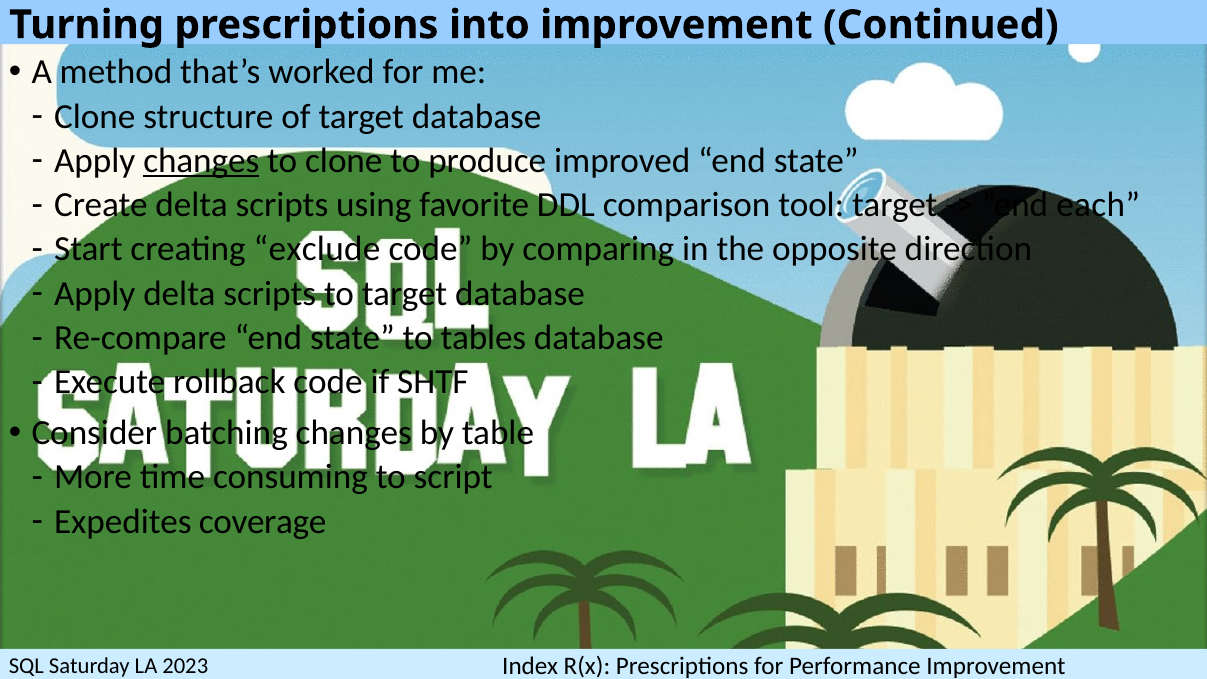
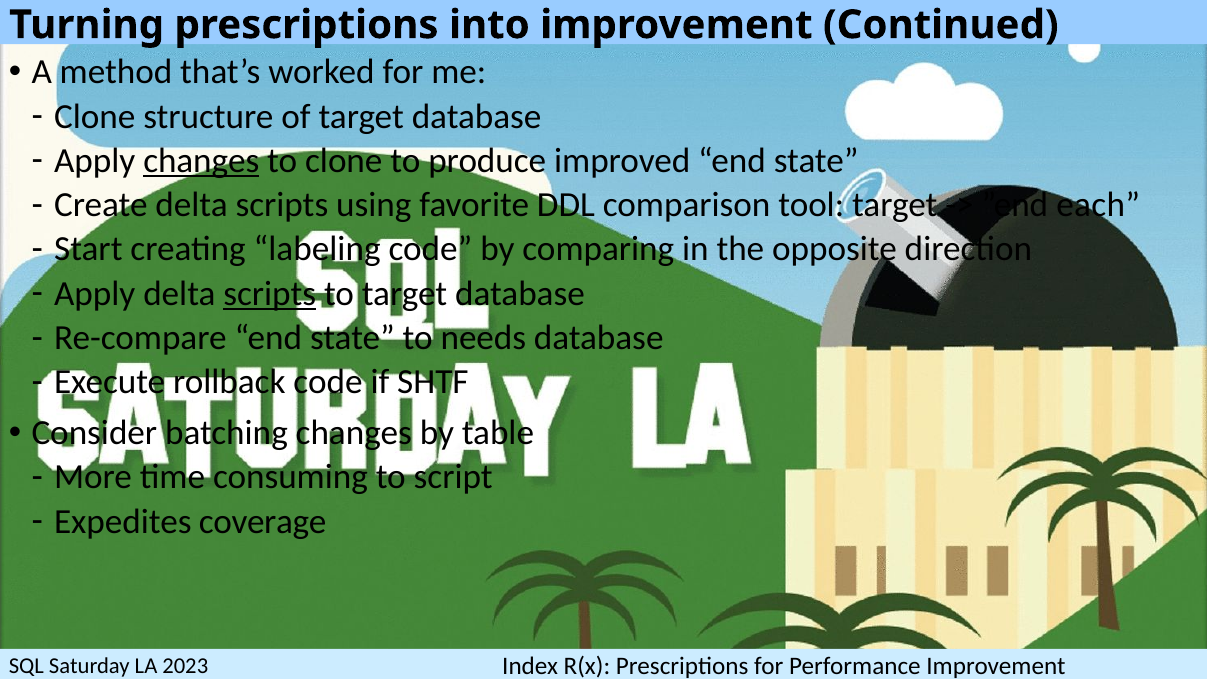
exclude: exclude -> labeling (317, 249)
scripts underline: none -> present (270, 294)
tables: tables -> needs (483, 338)
